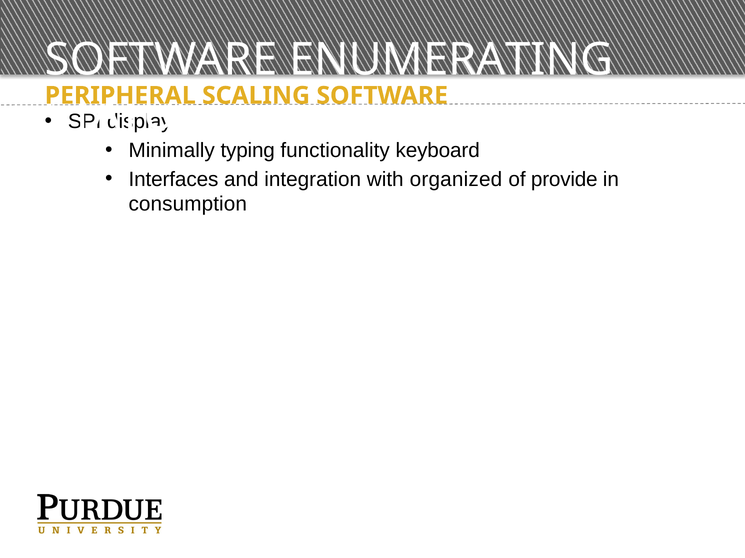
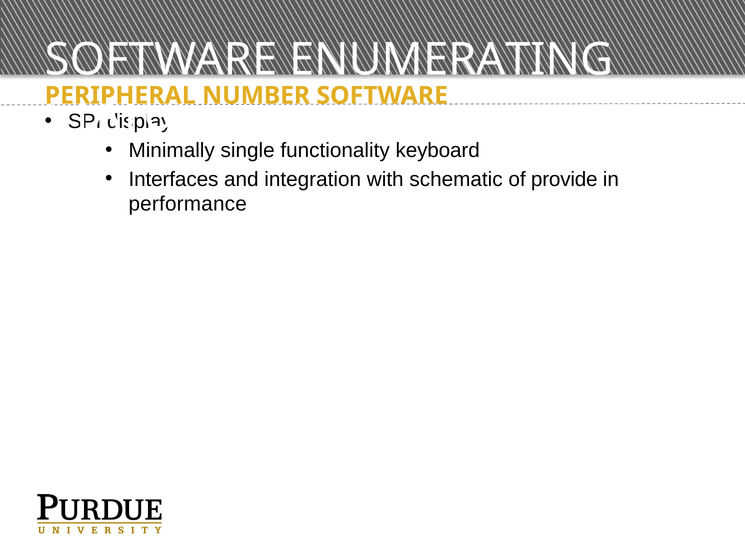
SCALING: SCALING -> NUMBER (256, 96)
typing: typing -> single (248, 151)
organized: organized -> schematic (456, 180)
consumption: consumption -> performance (188, 204)
